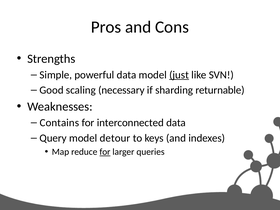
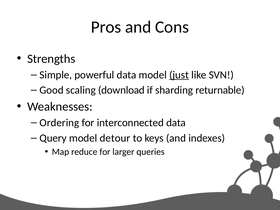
necessary: necessary -> download (121, 90)
Contains: Contains -> Ordering (59, 123)
for underline: present -> none (105, 152)
